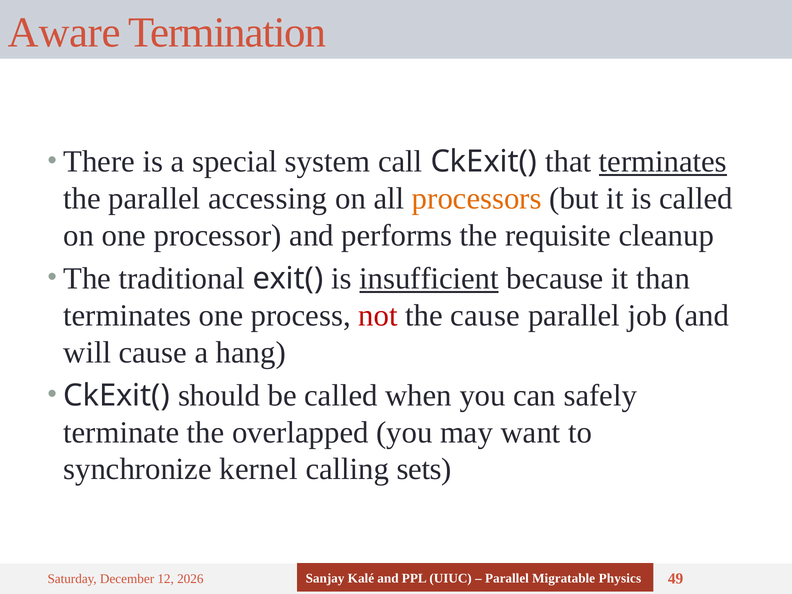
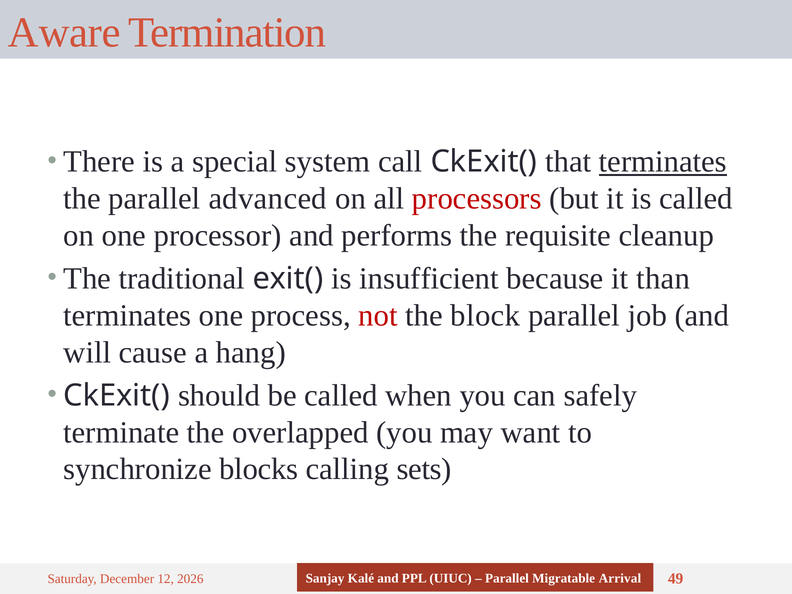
accessing: accessing -> advanced (268, 199)
processors colour: orange -> red (477, 199)
insufficient underline: present -> none (429, 279)
the cause: cause -> block (485, 316)
kernel: kernel -> blocks (259, 469)
Physics: Physics -> Arrival (620, 578)
